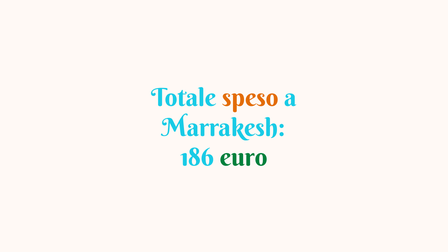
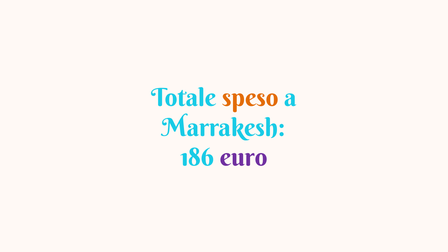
euro colour: green -> purple (244, 158)
